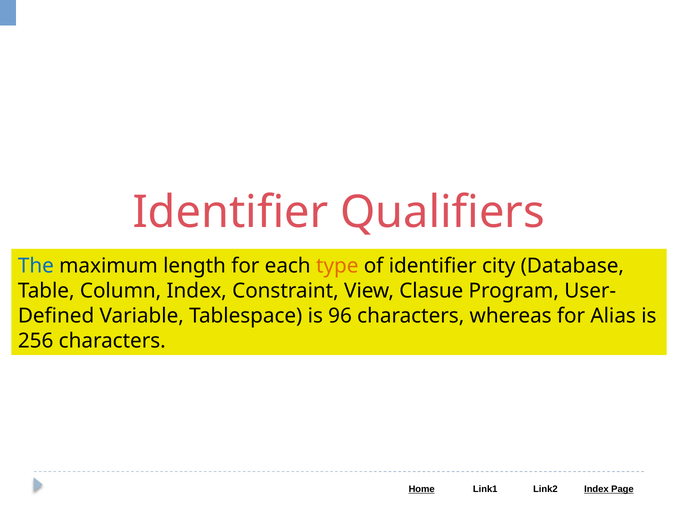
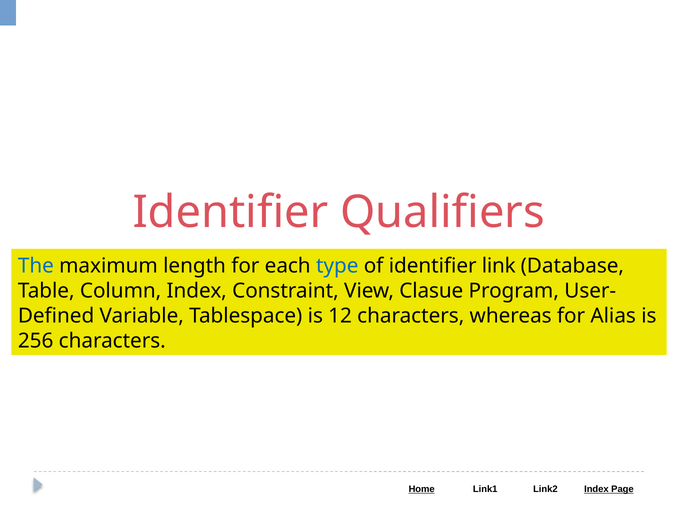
type colour: orange -> blue (337, 266)
city: city -> link (499, 266)
96: 96 -> 12 (340, 315)
